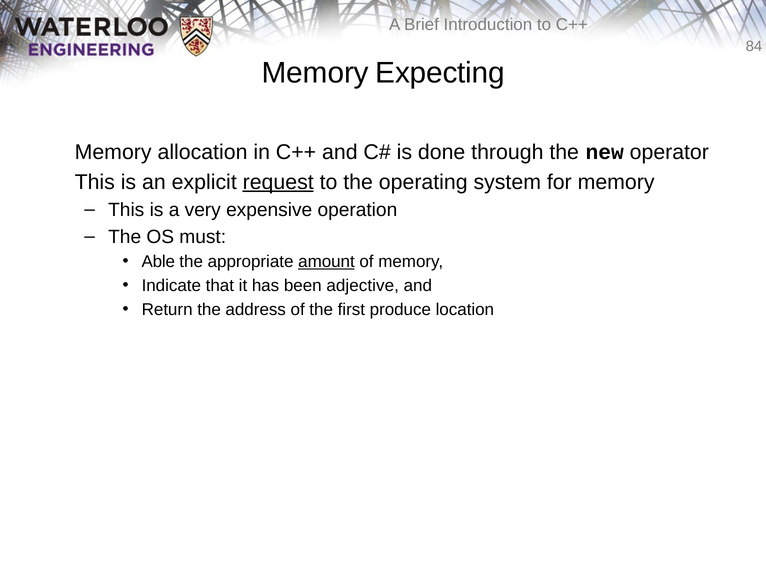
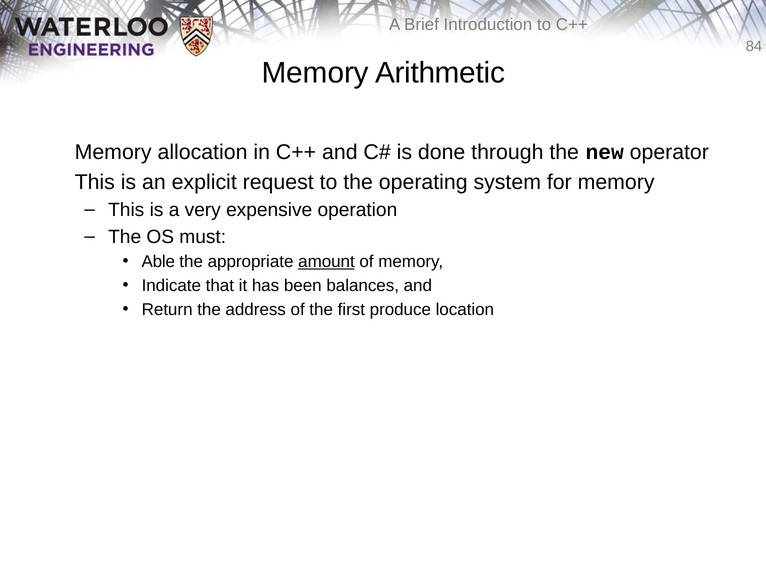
Expecting: Expecting -> Arithmetic (440, 73)
request underline: present -> none (278, 182)
adjective: adjective -> balances (363, 285)
